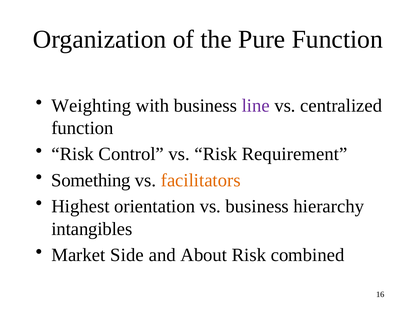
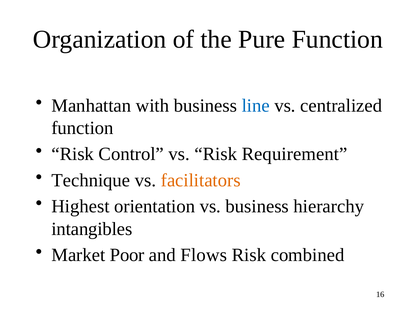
Weighting: Weighting -> Manhattan (91, 106)
line colour: purple -> blue (256, 106)
Something: Something -> Technique (91, 180)
Side: Side -> Poor (127, 255)
About: About -> Flows (204, 255)
